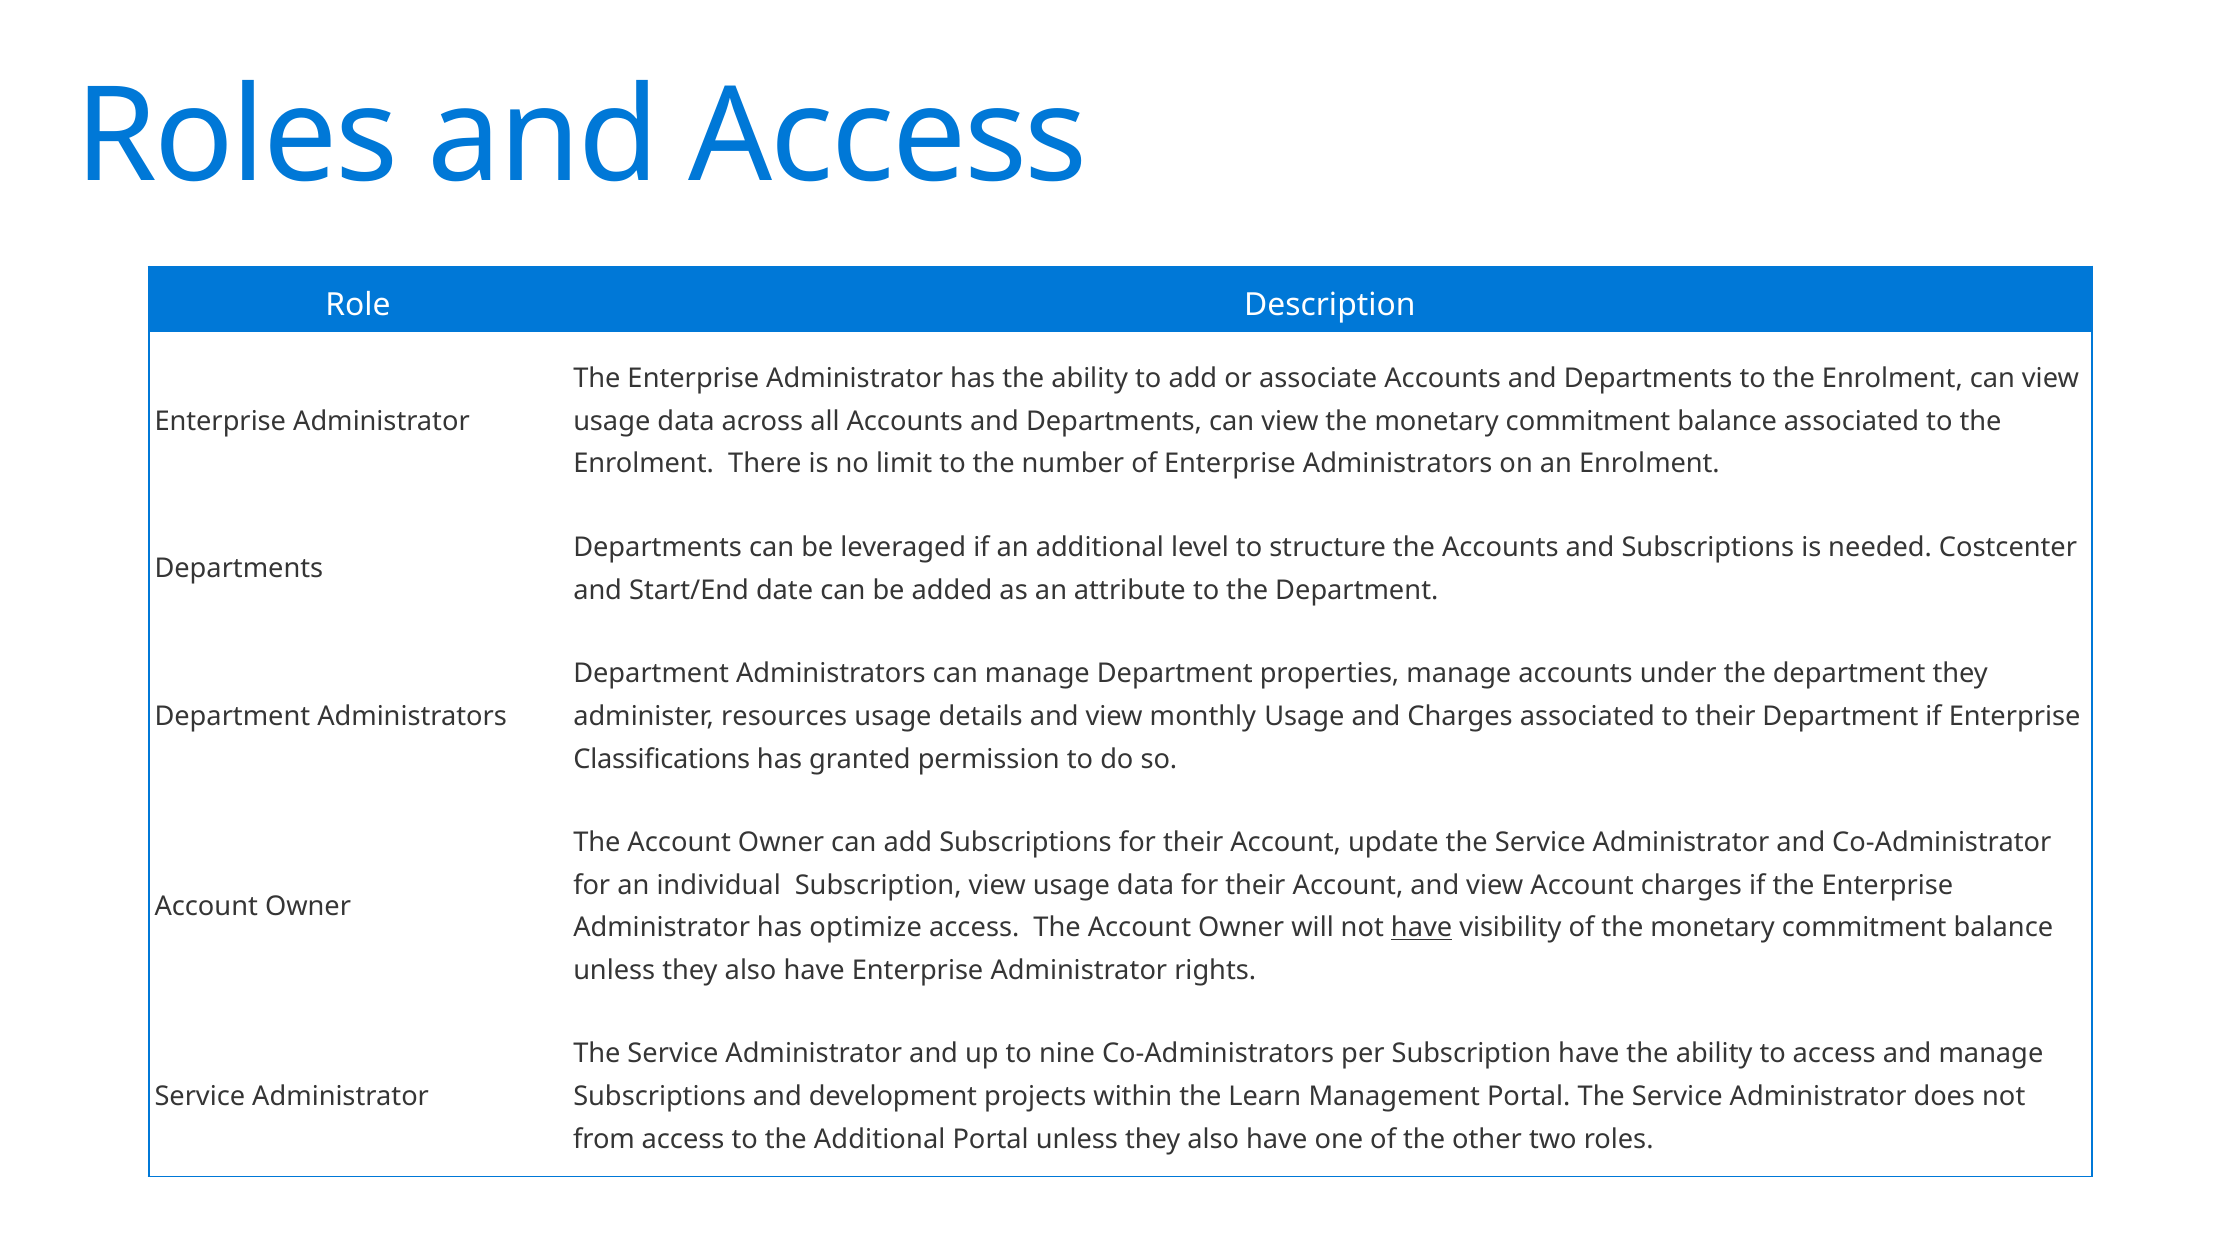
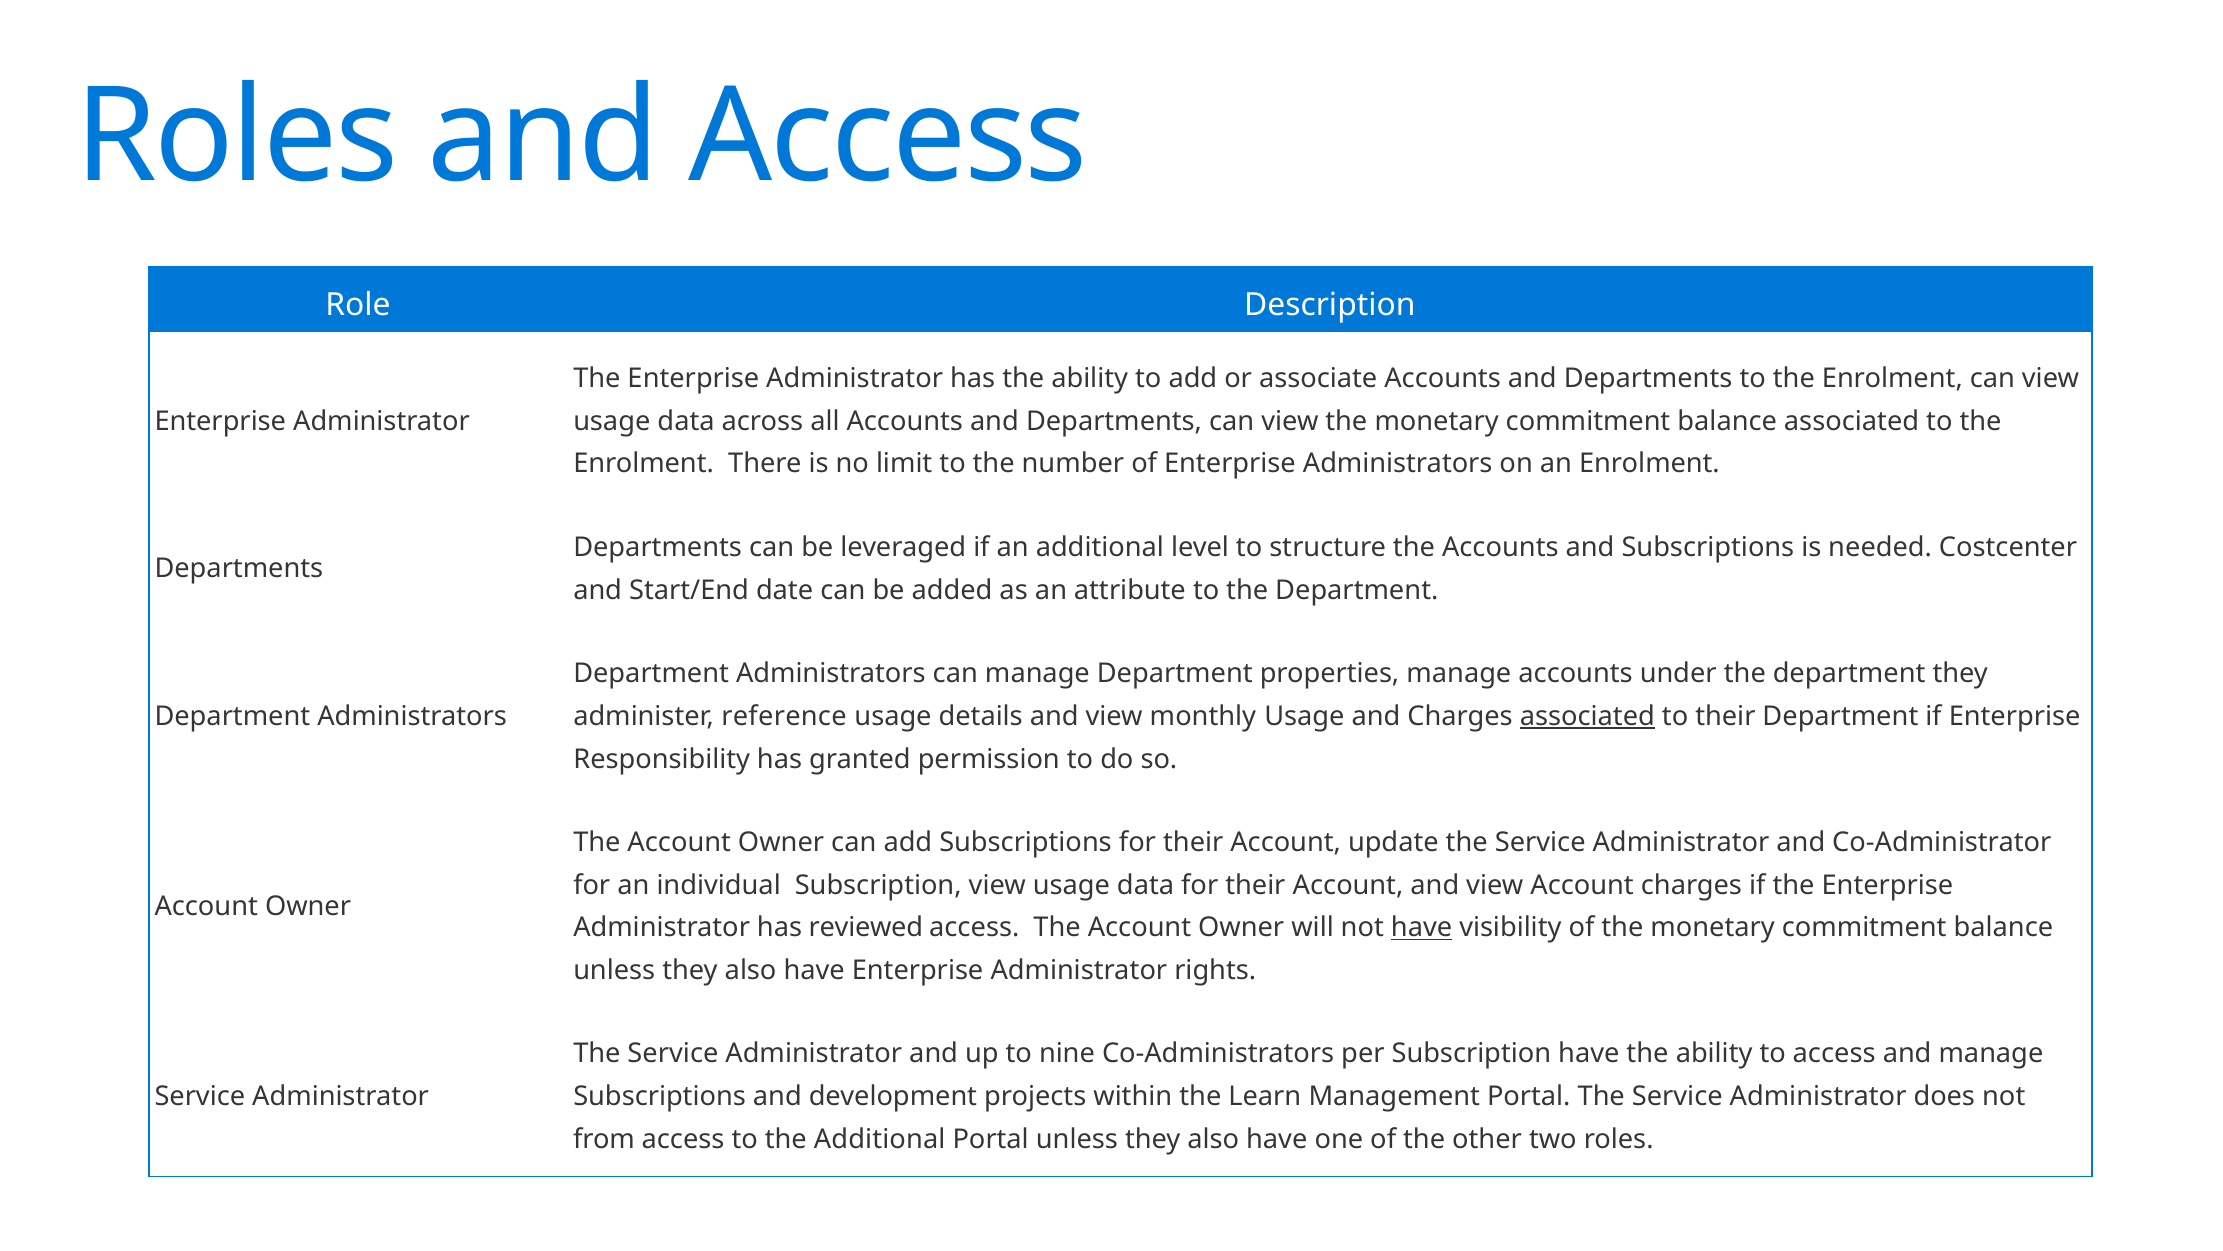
resources: resources -> reference (784, 716)
associated underline: none -> present (1587, 716)
Classifications: Classifications -> Responsibility (662, 759)
optimize: optimize -> reviewed (866, 927)
